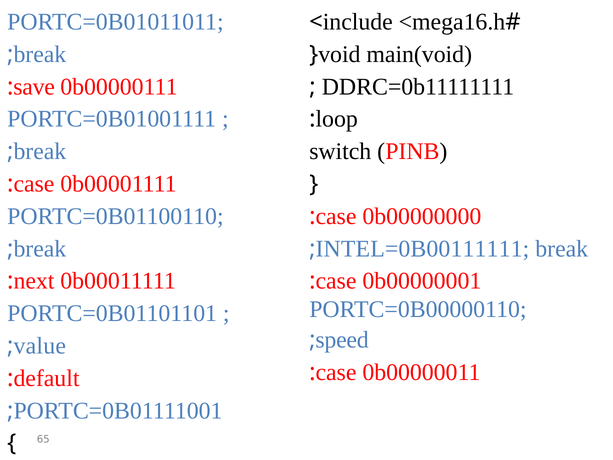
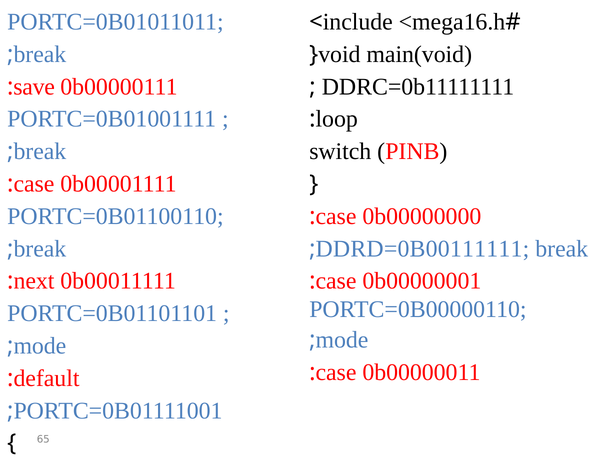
INTEL=0B00111111: INTEL=0B00111111 -> DDRD=0B00111111 (422, 249)
speed: speed -> mode (342, 340)
value: value -> mode (40, 346)
